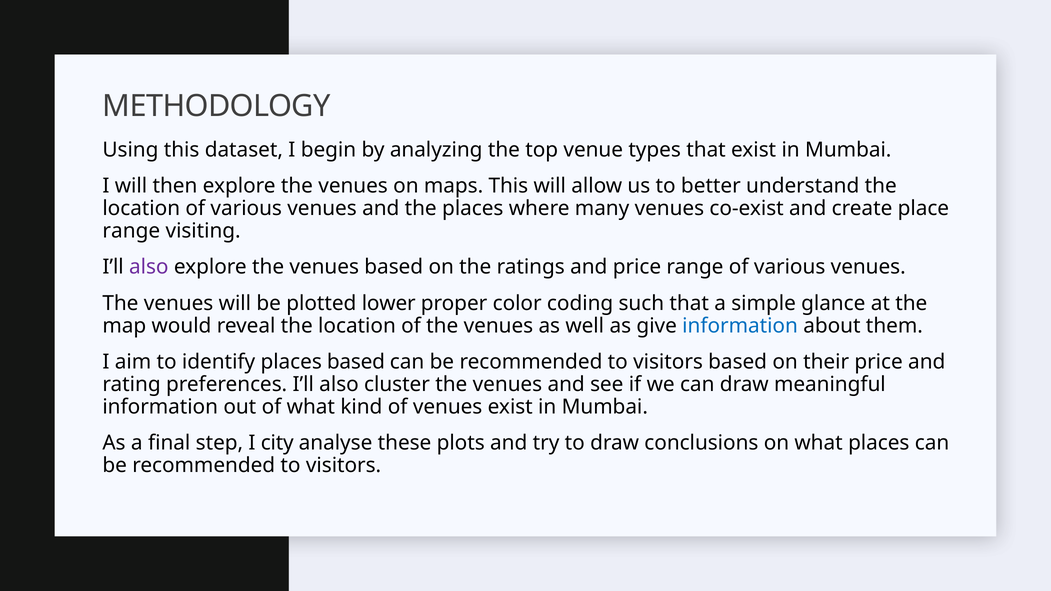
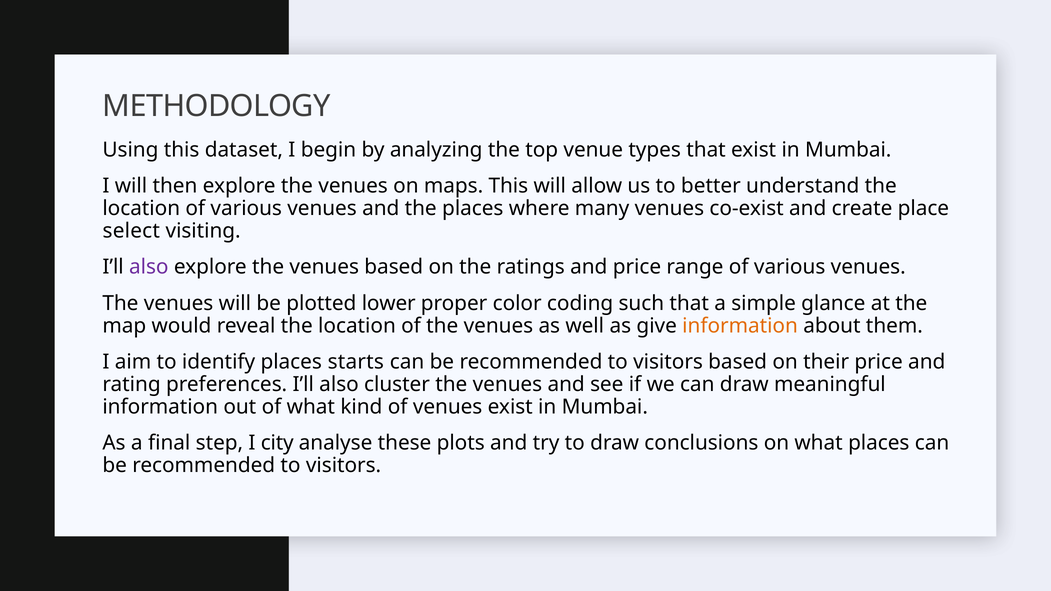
range: range -> select (131, 231)
information colour: blue -> orange (740, 326)
places based: based -> starts (356, 362)
